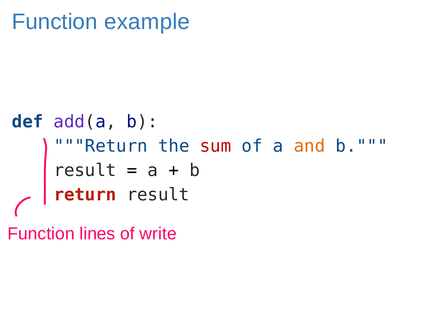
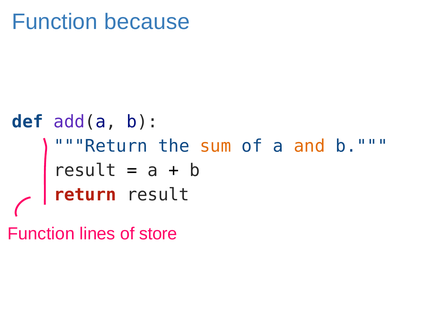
example: example -> because (147, 22)
sum colour: red -> orange (216, 146)
write: write -> store (158, 234)
